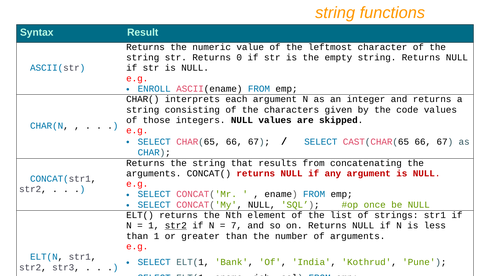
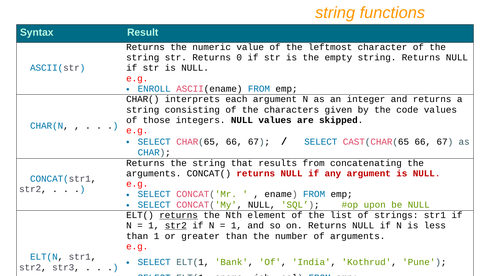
once: once -> upon (375, 204)
returns underline: none -> present (179, 215)
7: 7 -> 1 (236, 225)
